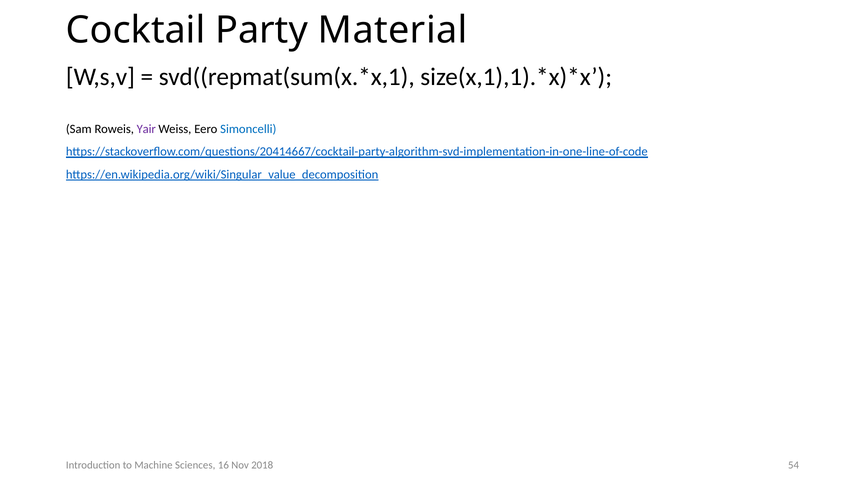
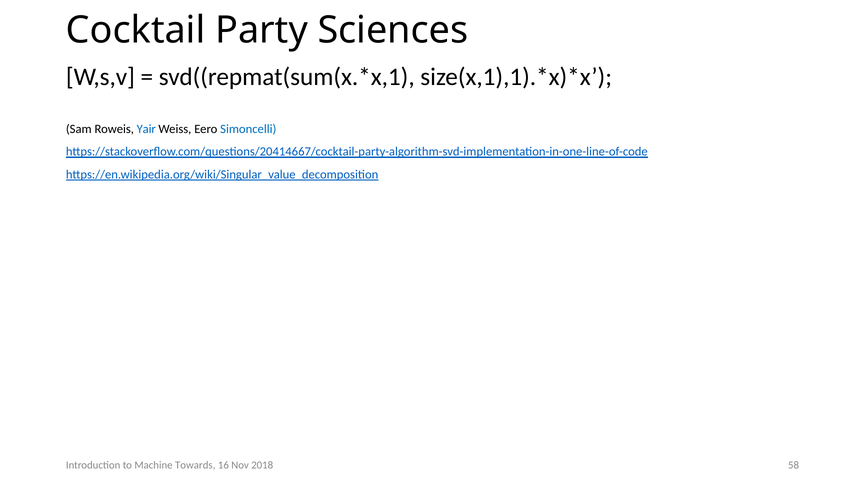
Material: Material -> Sciences (393, 30)
Yair colour: purple -> blue (146, 129)
Sciences: Sciences -> Towards (195, 465)
54: 54 -> 58 (794, 465)
